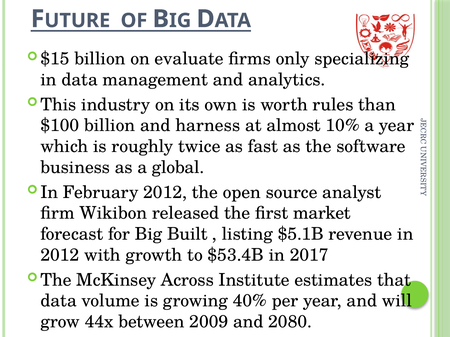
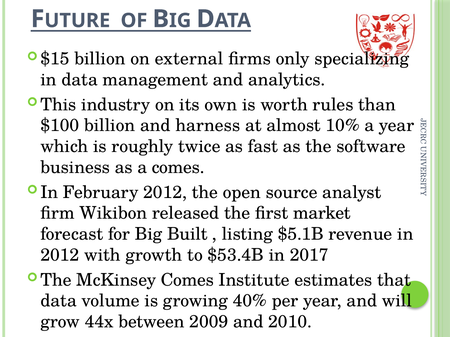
evaluate: evaluate -> external (189, 59)
a global: global -> comes (178, 168)
McKinsey Across: Across -> Comes (187, 280)
2080: 2080 -> 2010 (290, 322)
